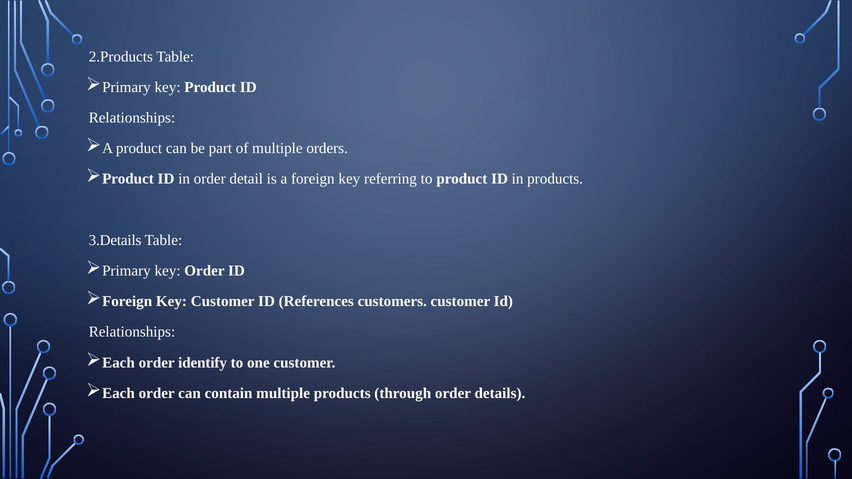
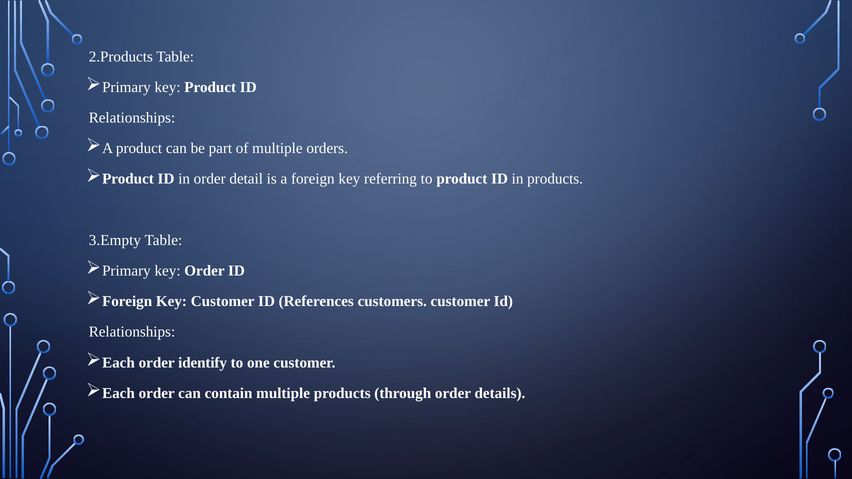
3.Details: 3.Details -> 3.Empty (115, 240)
